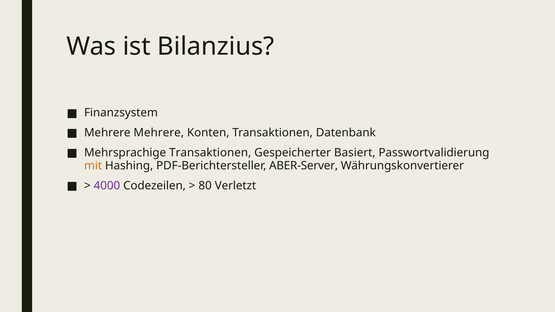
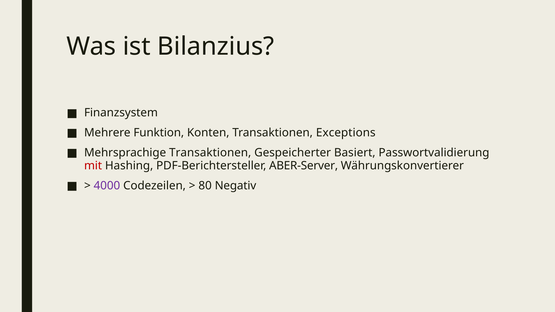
Mehrere Mehrere: Mehrere -> Funktion (159, 133)
Datenbank: Datenbank -> Exceptions (346, 133)
mit colour: orange -> red (93, 166)
Verletzt: Verletzt -> Negativ (236, 186)
